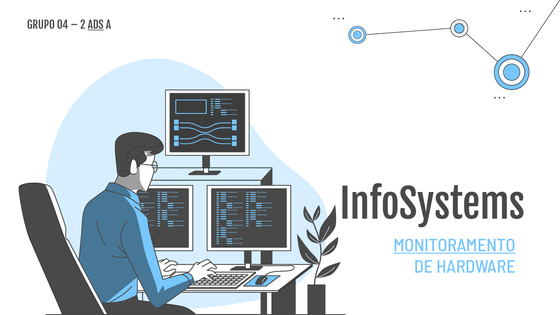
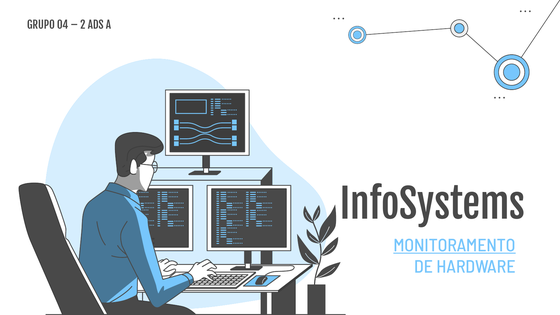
ADS underline: present -> none (96, 25)
